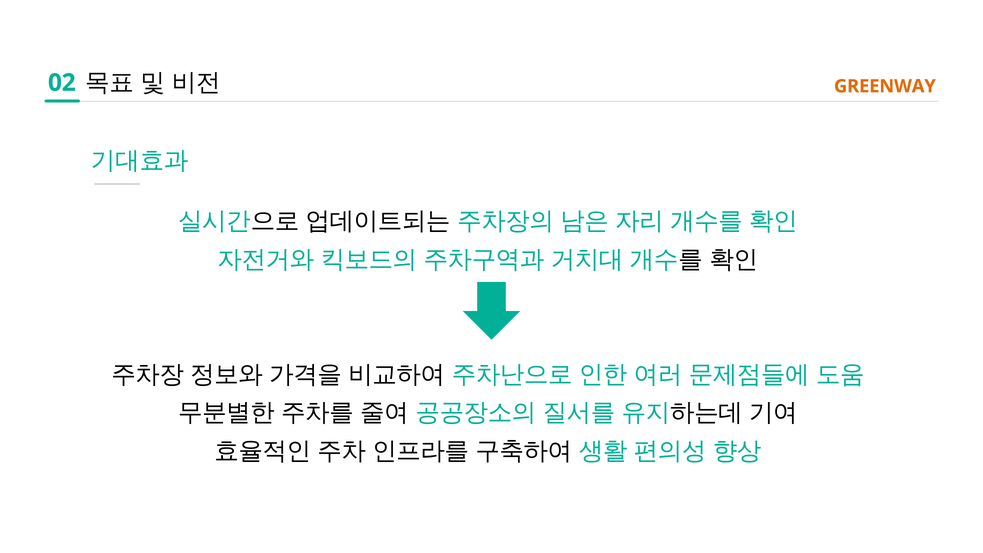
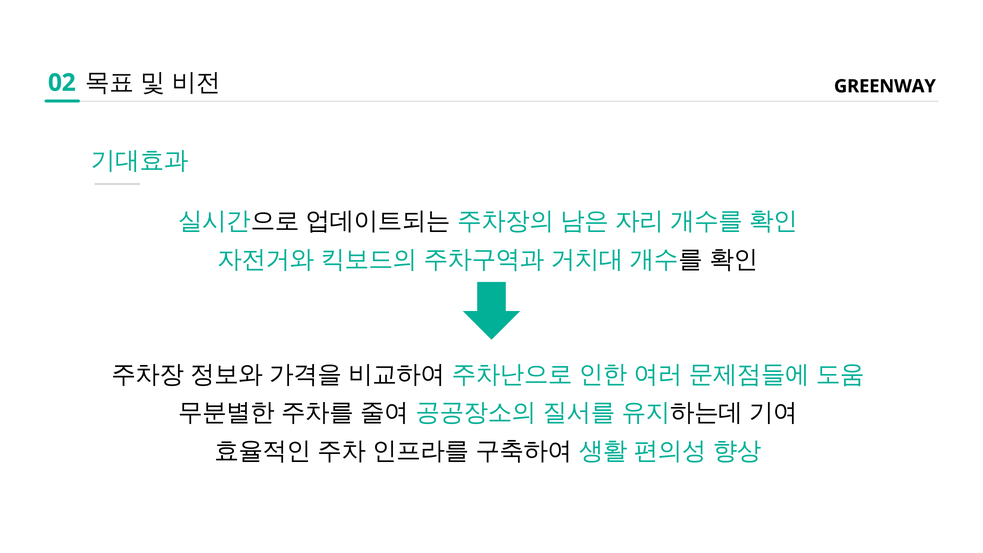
GREENWAY colour: orange -> black (885, 86)
